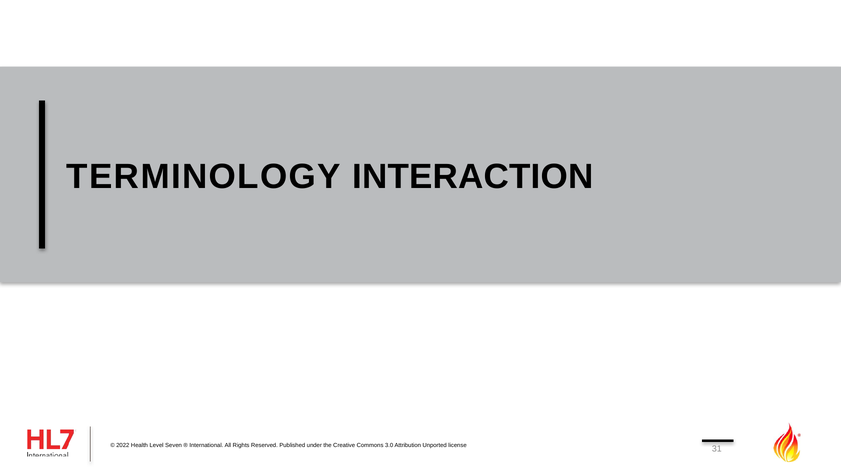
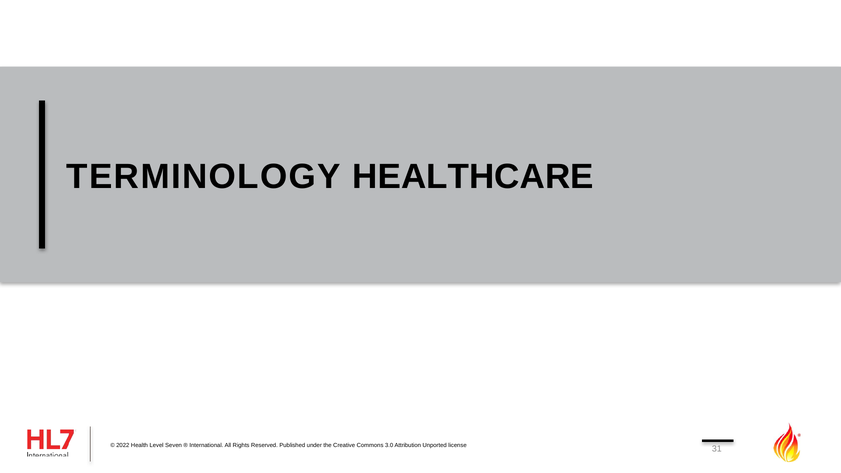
INTERACTION: INTERACTION -> HEALTHCARE (473, 177)
